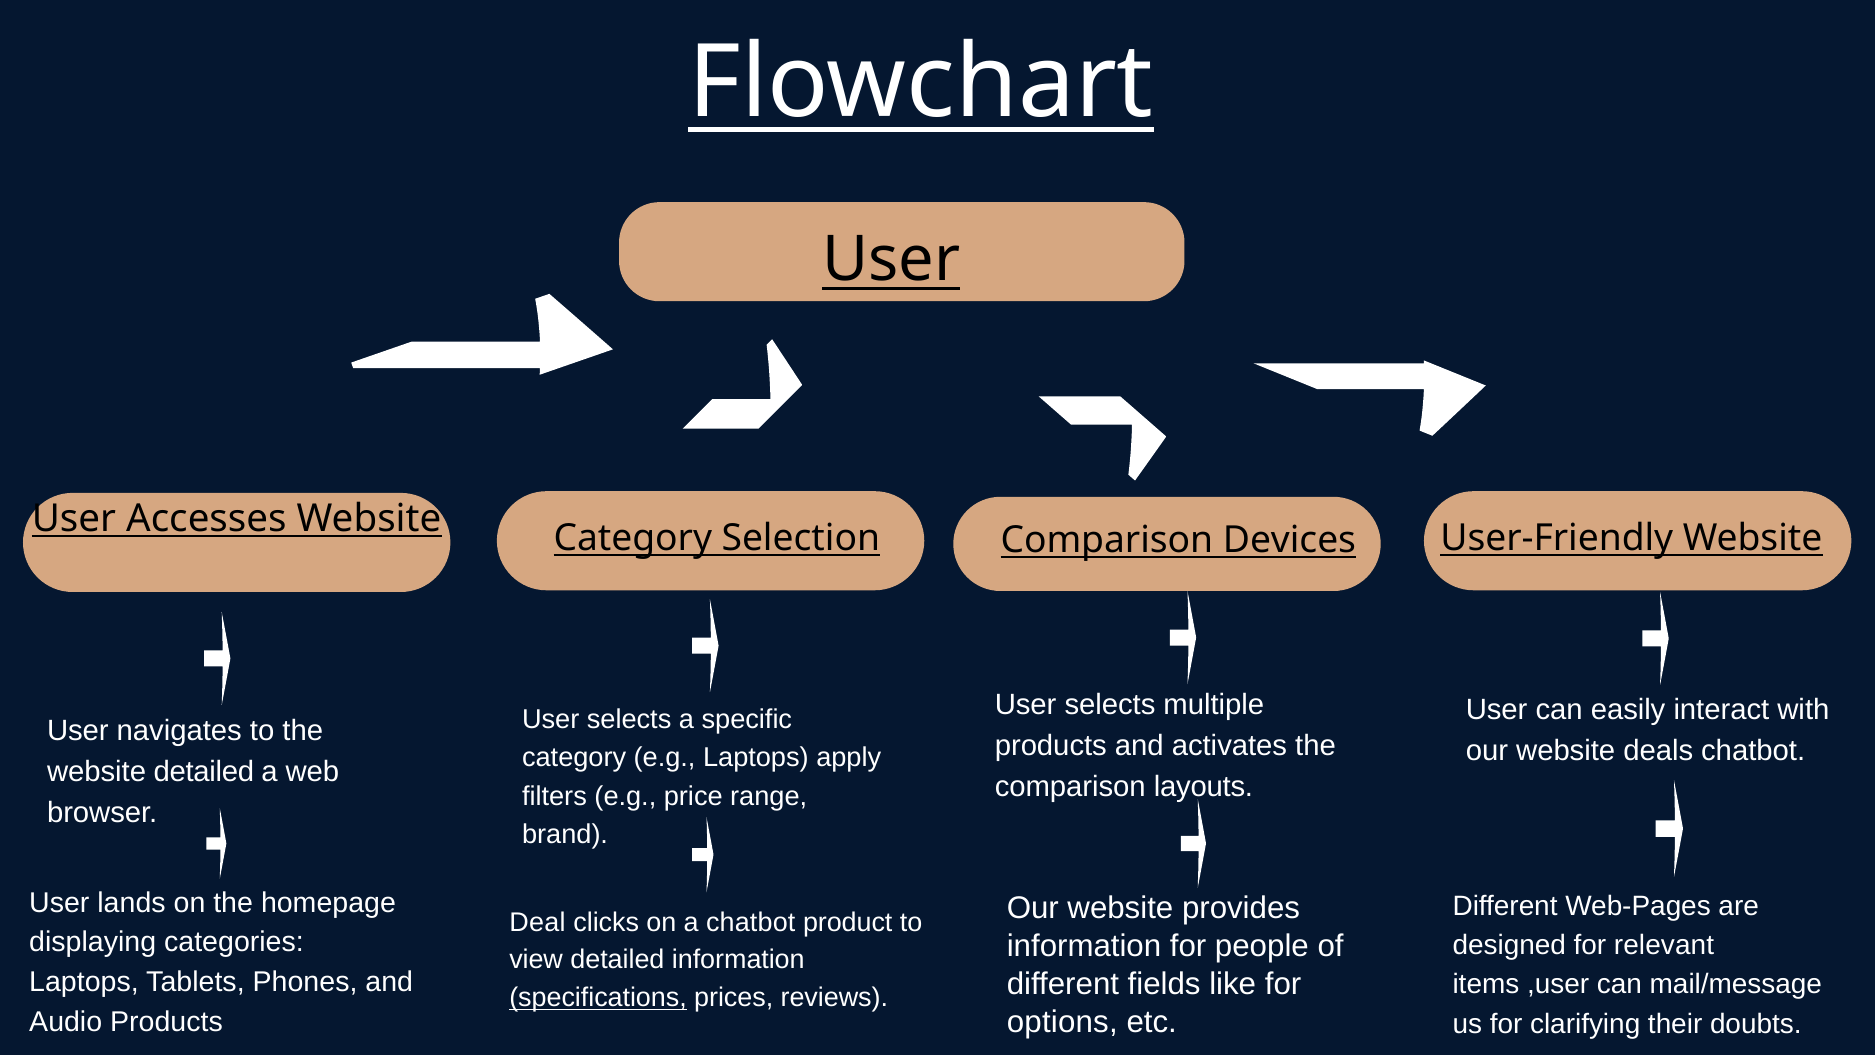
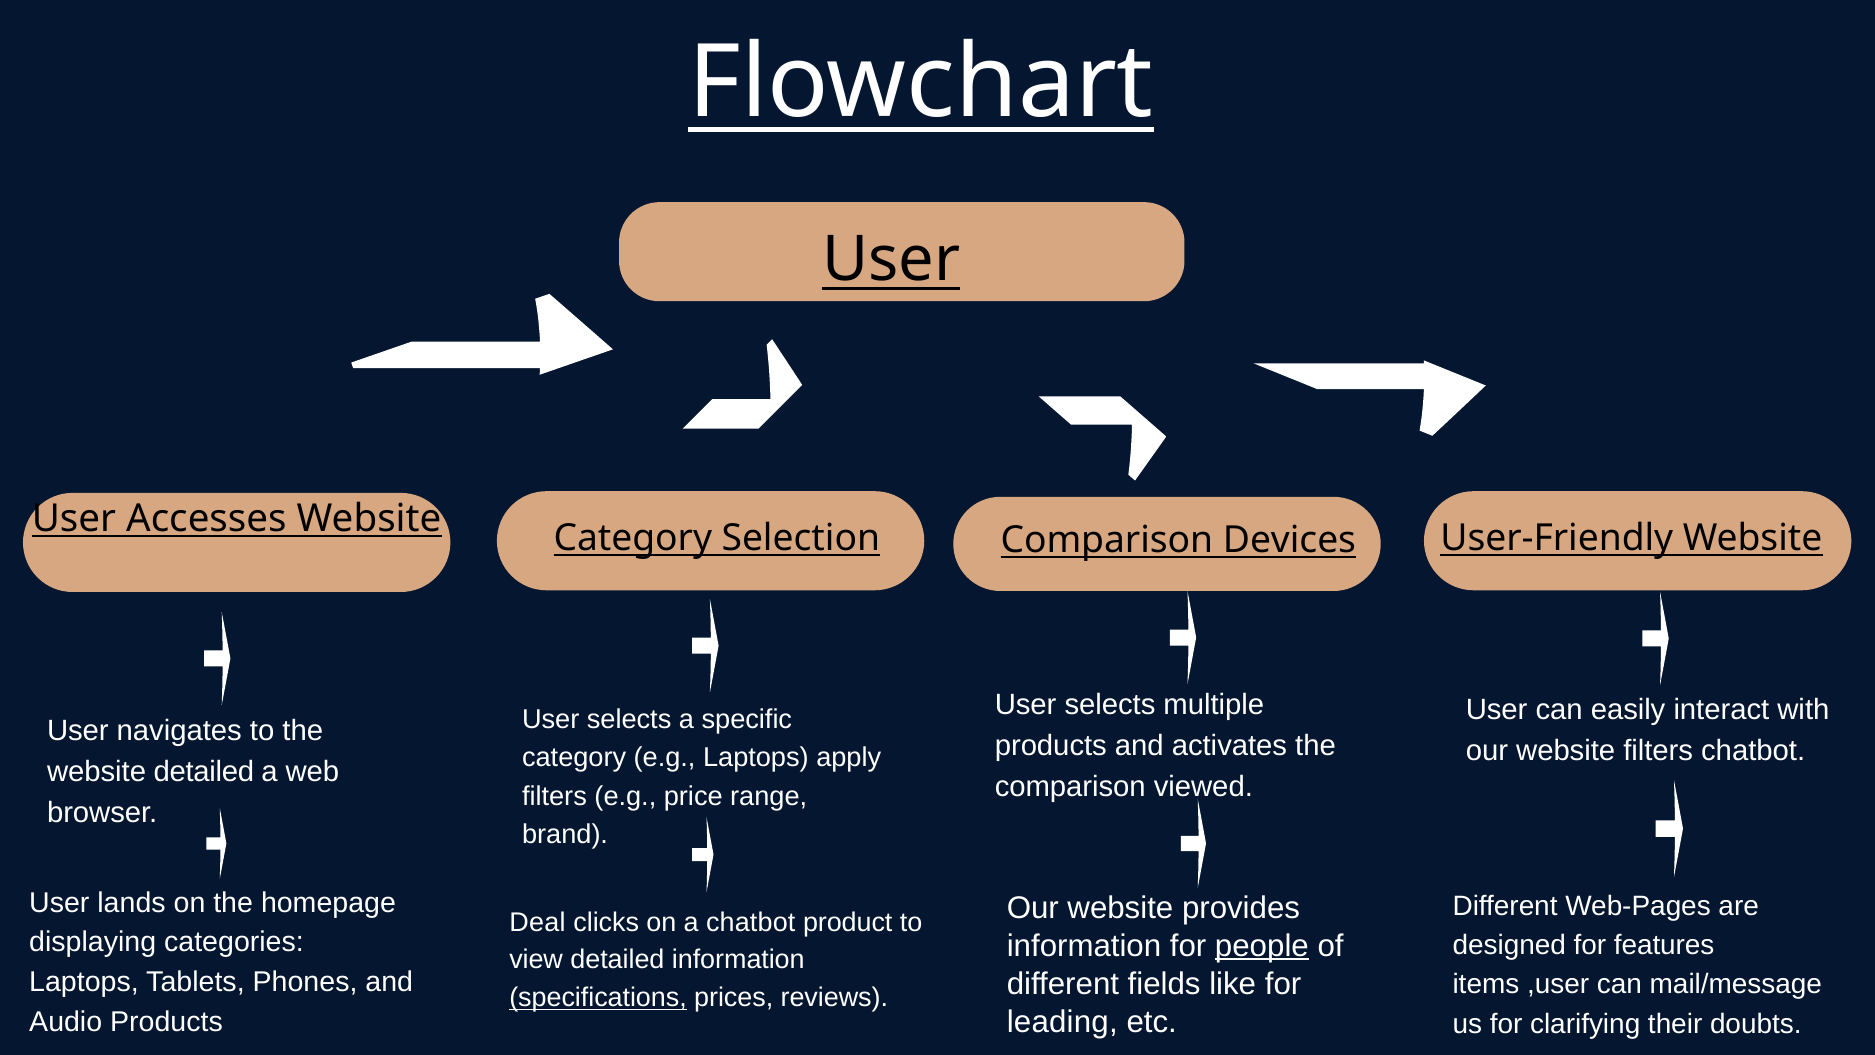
website deals: deals -> filters (1658, 751)
layouts: layouts -> viewed (1203, 786)
people underline: none -> present (1262, 946)
relevant: relevant -> features (1664, 945)
options: options -> leading (1062, 1022)
